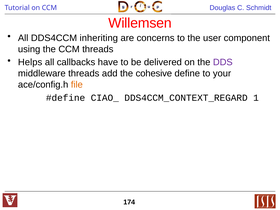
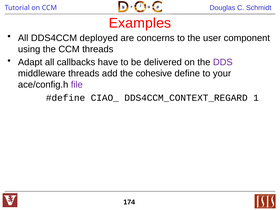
Willemsen: Willemsen -> Examples (140, 23)
inheriting: inheriting -> deployed (99, 38)
Helps: Helps -> Adapt (30, 62)
file colour: orange -> purple (77, 85)
